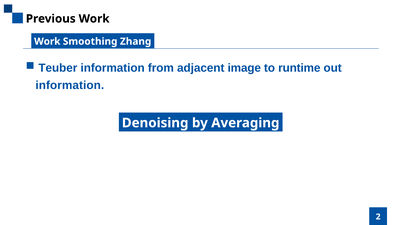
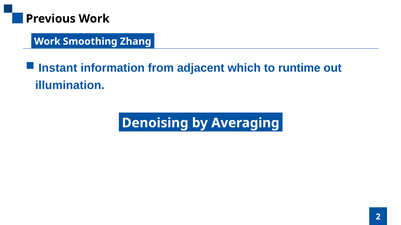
Teuber: Teuber -> Instant (58, 68)
image: image -> which (244, 68)
information: information -> illumination (70, 86)
